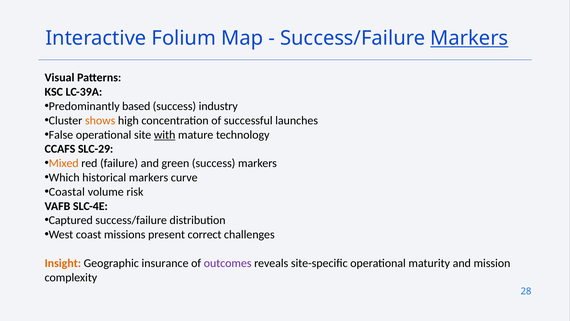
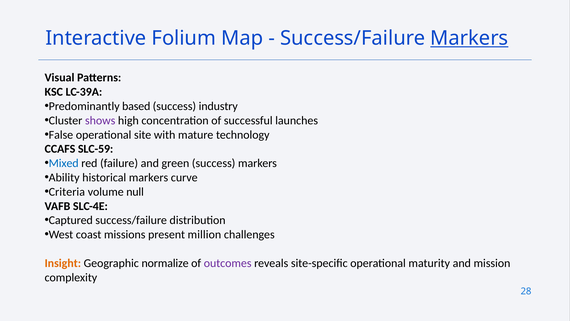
shows colour: orange -> purple (100, 120)
with underline: present -> none (165, 135)
SLC-29: SLC-29 -> SLC-59 (96, 149)
Mixed colour: orange -> blue (64, 163)
Which: Which -> Ability (64, 177)
Coastal: Coastal -> Criteria (67, 192)
risk: risk -> null (135, 192)
correct: correct -> million (204, 234)
insurance: insurance -> normalize (165, 263)
